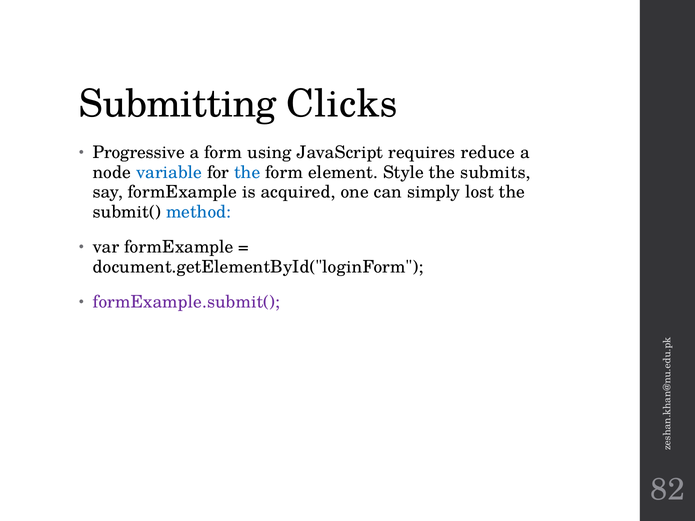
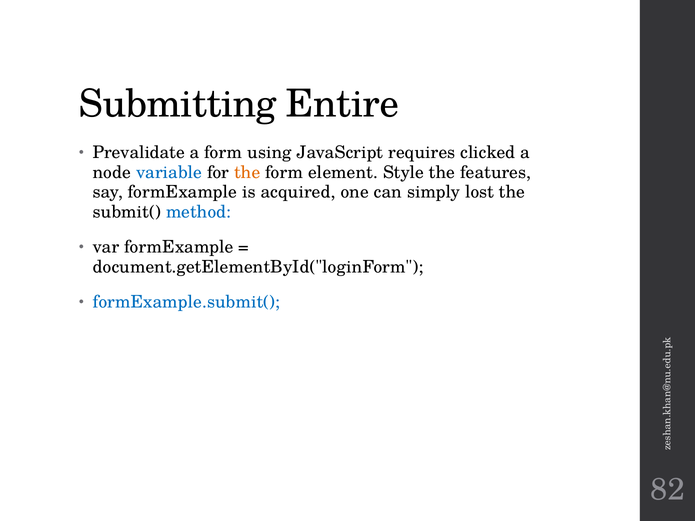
Clicks: Clicks -> Entire (342, 104)
Progressive: Progressive -> Prevalidate (139, 153)
reduce: reduce -> clicked (488, 153)
the colour: blue -> orange (247, 172)
submits: submits -> features (496, 172)
formExample.submit( colour: purple -> blue (186, 302)
